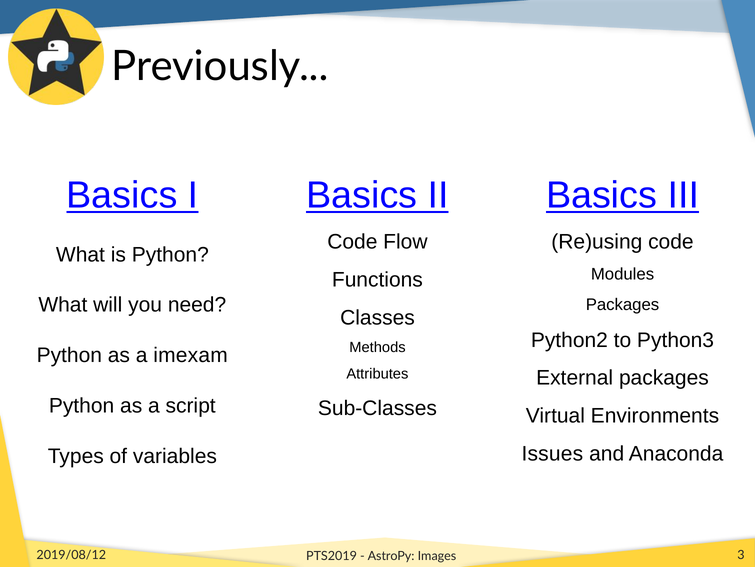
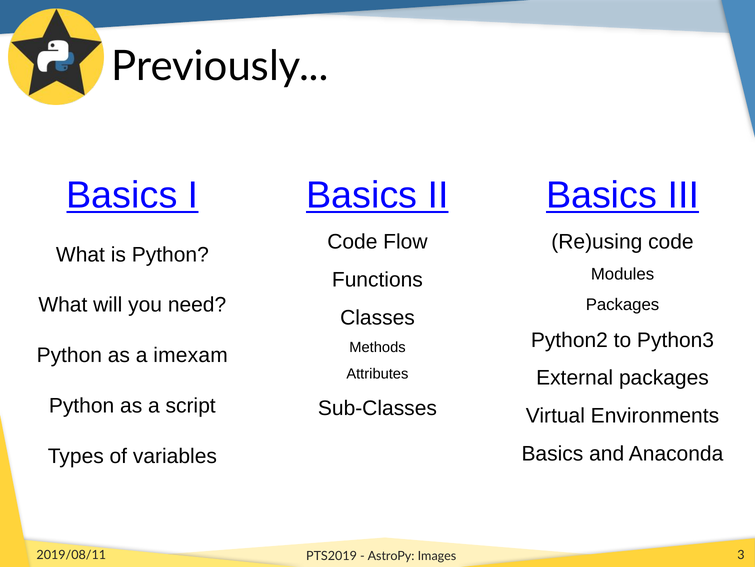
Issues: Issues -> Basics (552, 453)
2019/08/12: 2019/08/12 -> 2019/08/11 (71, 554)
